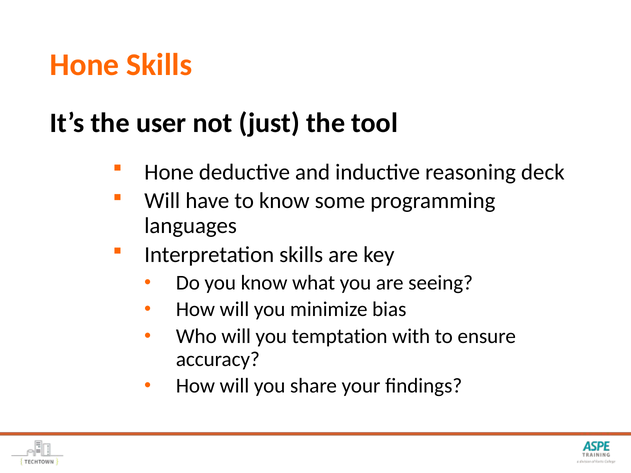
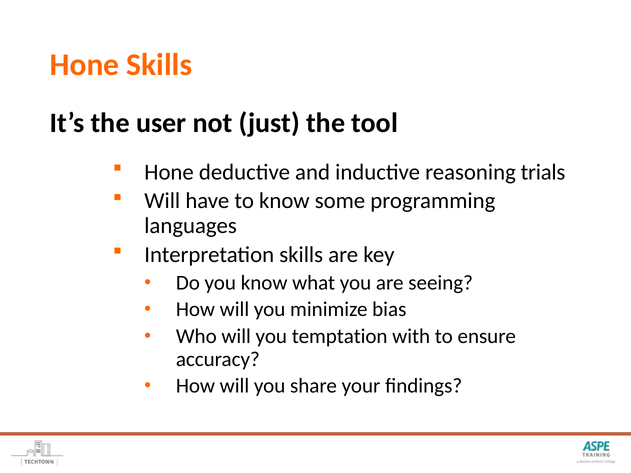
deck: deck -> trials (543, 172)
